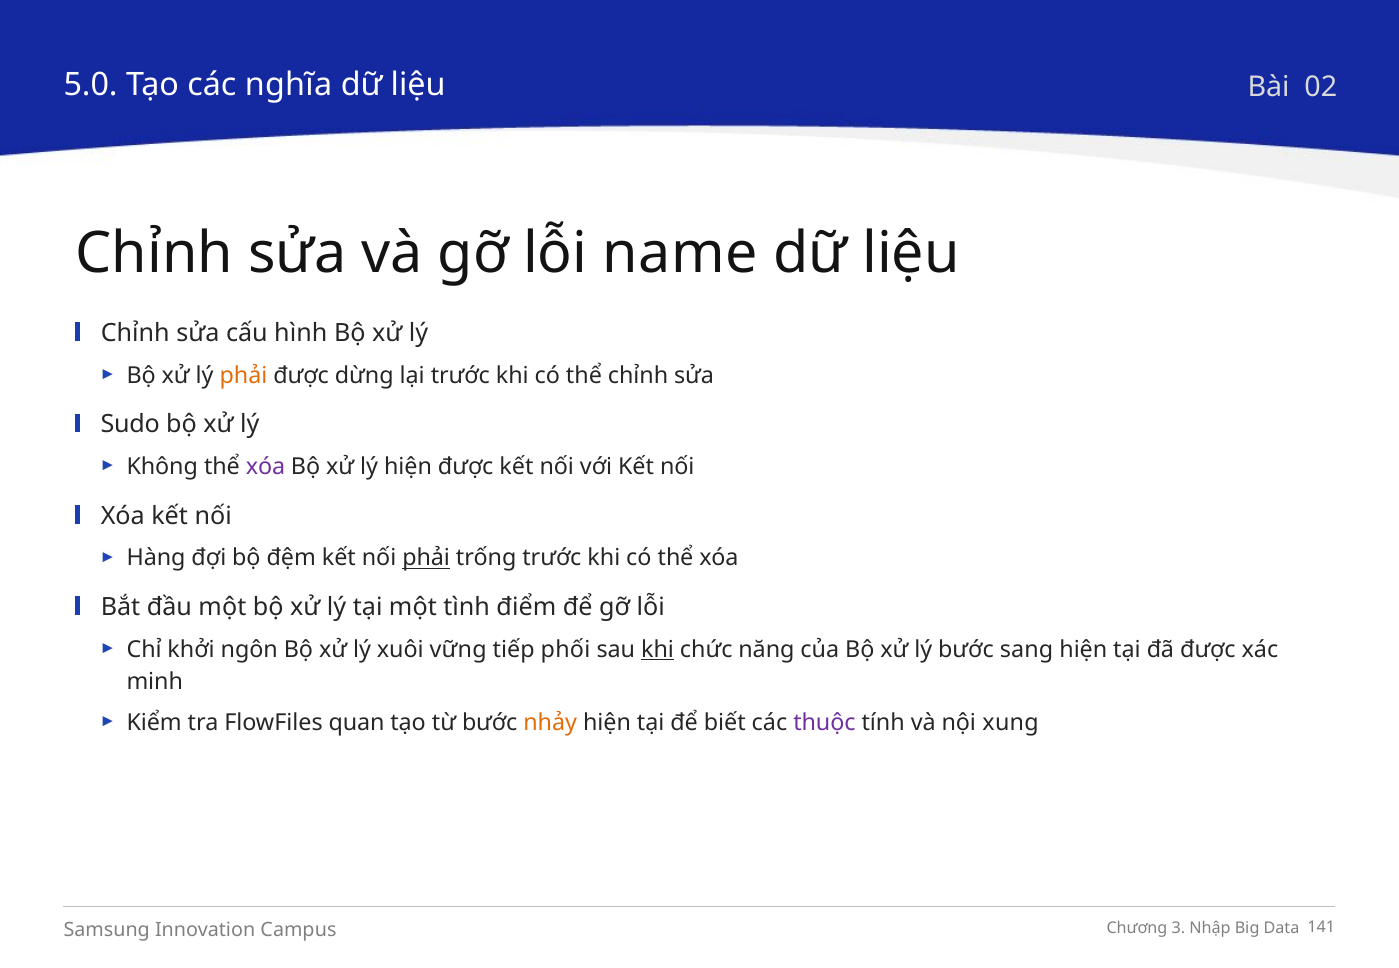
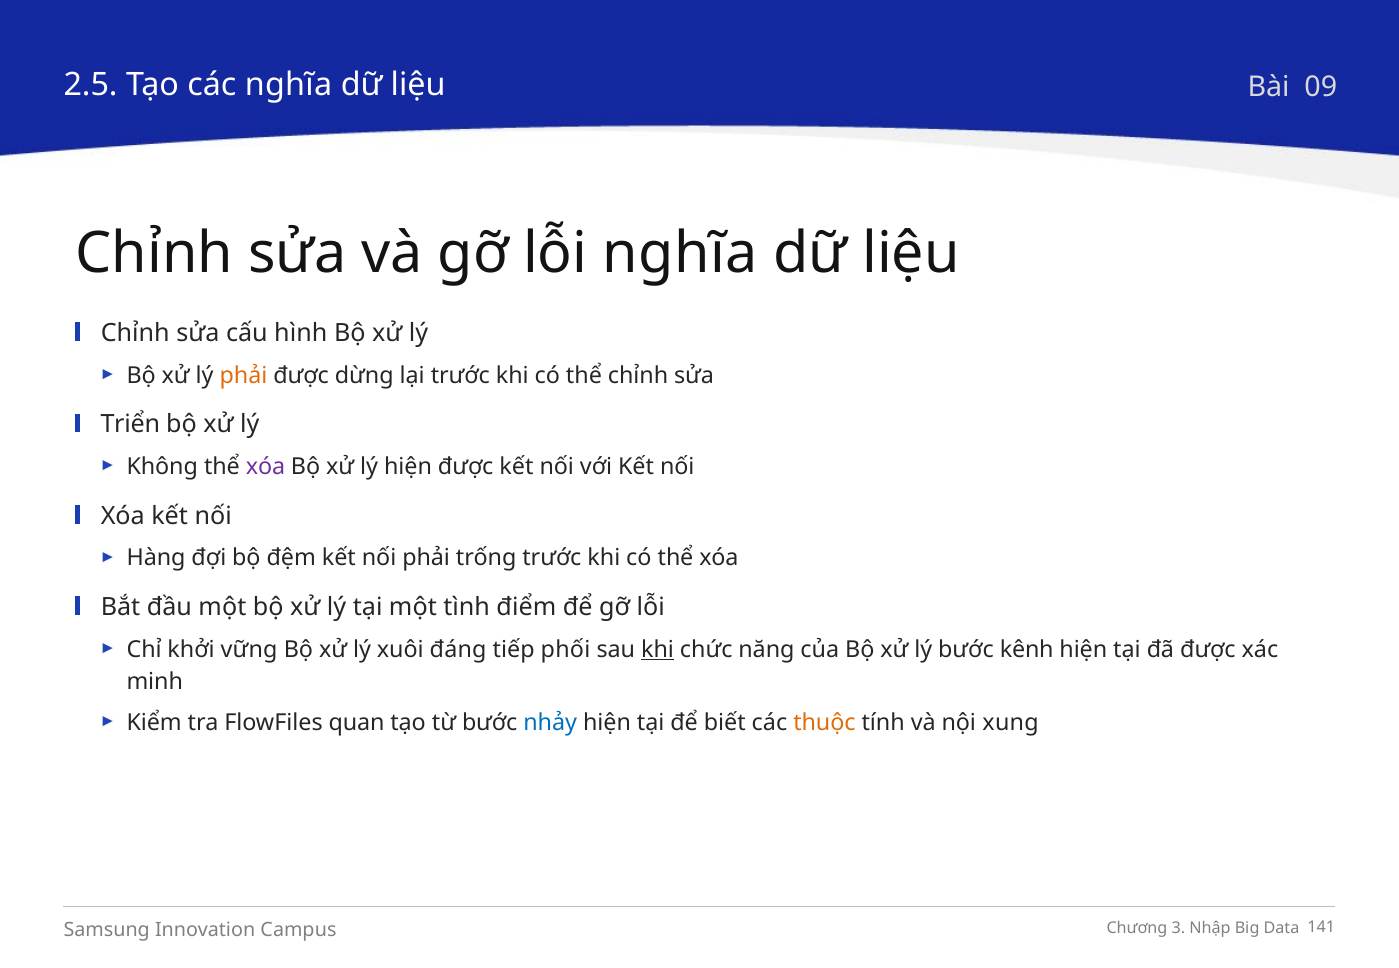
5.0: 5.0 -> 2.5 (91, 85)
02: 02 -> 09 (1321, 87)
lỗi name: name -> nghĩa (680, 254)
Sudo: Sudo -> Triển (130, 425)
phải underline: present -> none (426, 559)
ngôn: ngôn -> vững (249, 650)
vững: vững -> đáng (458, 650)
sang: sang -> kênh (1027, 650)
nhảy colour: orange -> blue (550, 723)
thuộc colour: purple -> orange (824, 723)
